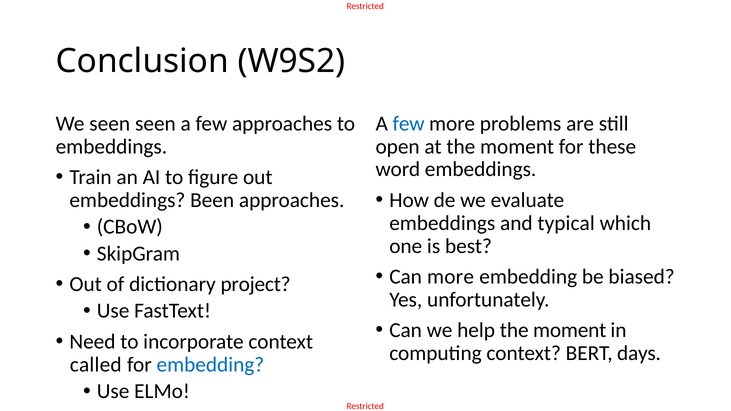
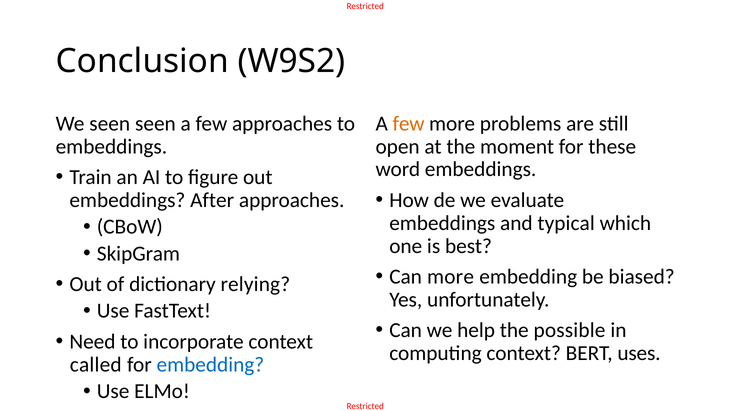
few colour: blue -> orange (409, 124)
Been: Been -> After (212, 200)
project: project -> relying (255, 284)
help the moment: moment -> possible (569, 330)
days: days -> uses (639, 353)
